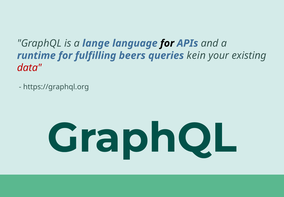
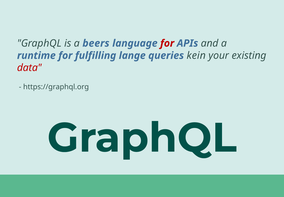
lange: lange -> beers (96, 43)
for colour: black -> red (167, 43)
beers: beers -> lange (132, 55)
